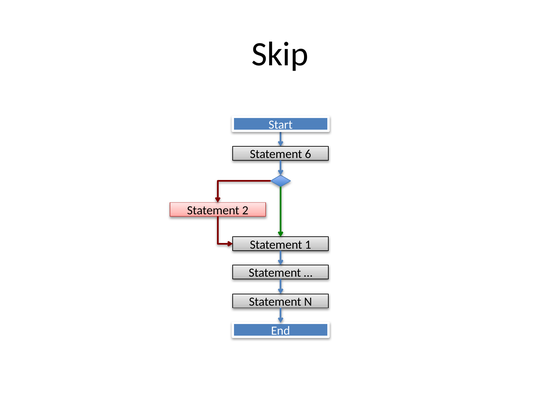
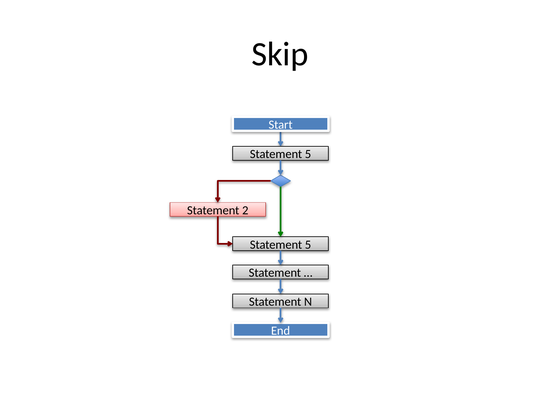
6: 6 -> 5 (308, 154)
1: 1 -> 5 (308, 245)
